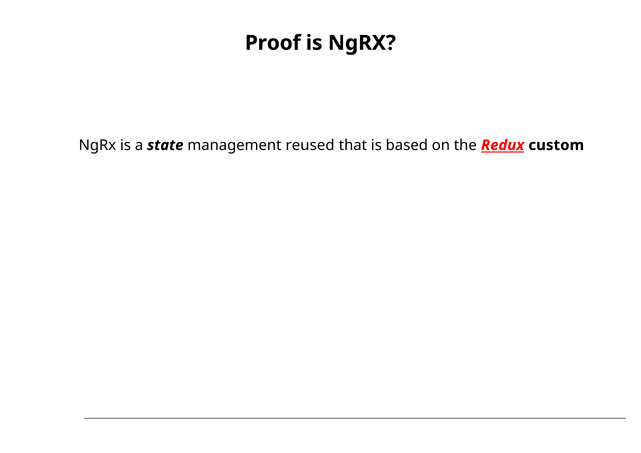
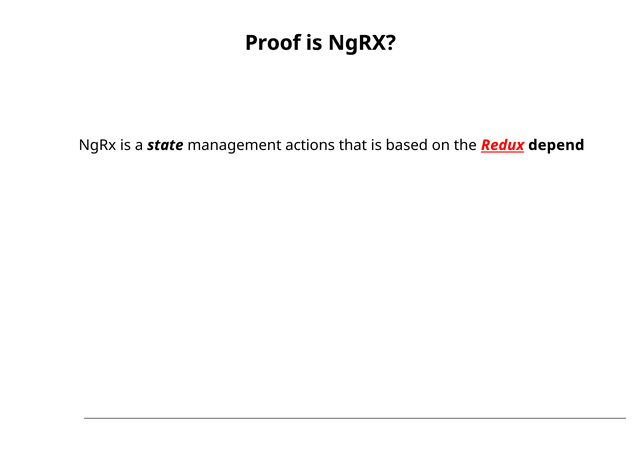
reused: reused -> actions (310, 145)
custom: custom -> depend (556, 145)
